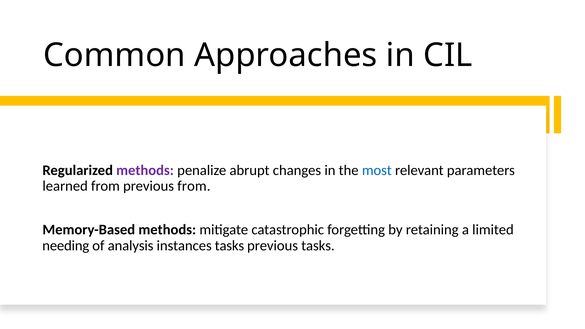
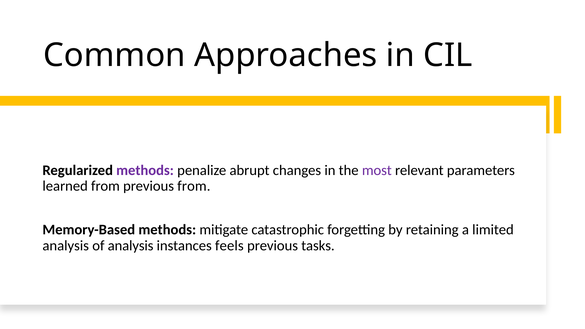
most colour: blue -> purple (377, 170)
needing: needing -> analysis (66, 246)
instances tasks: tasks -> feels (229, 246)
